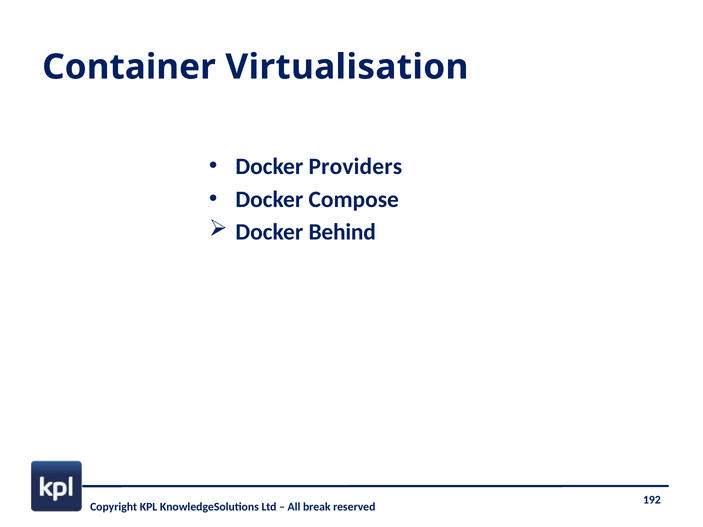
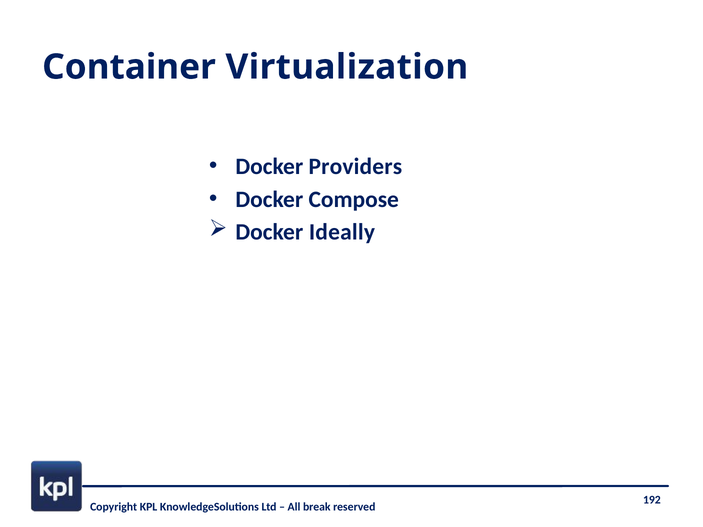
Virtualisation: Virtualisation -> Virtualization (347, 67)
Behind: Behind -> Ideally (342, 232)
